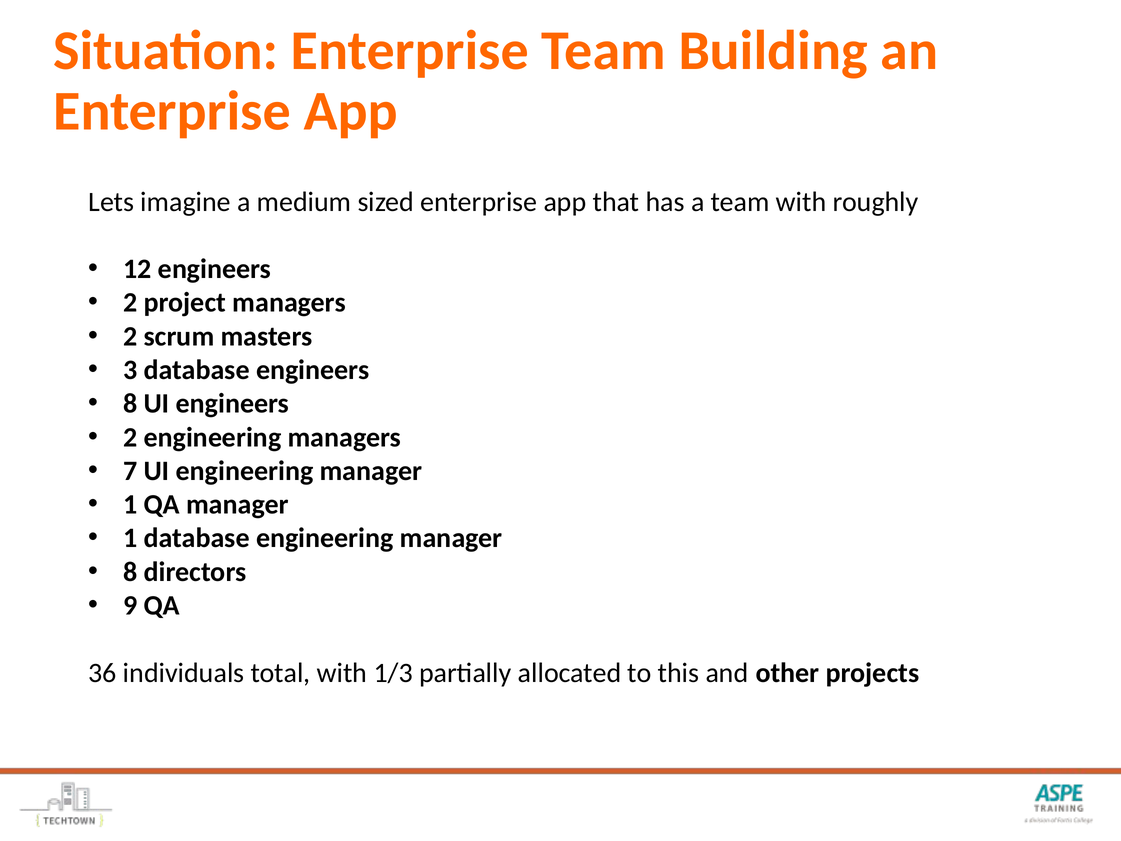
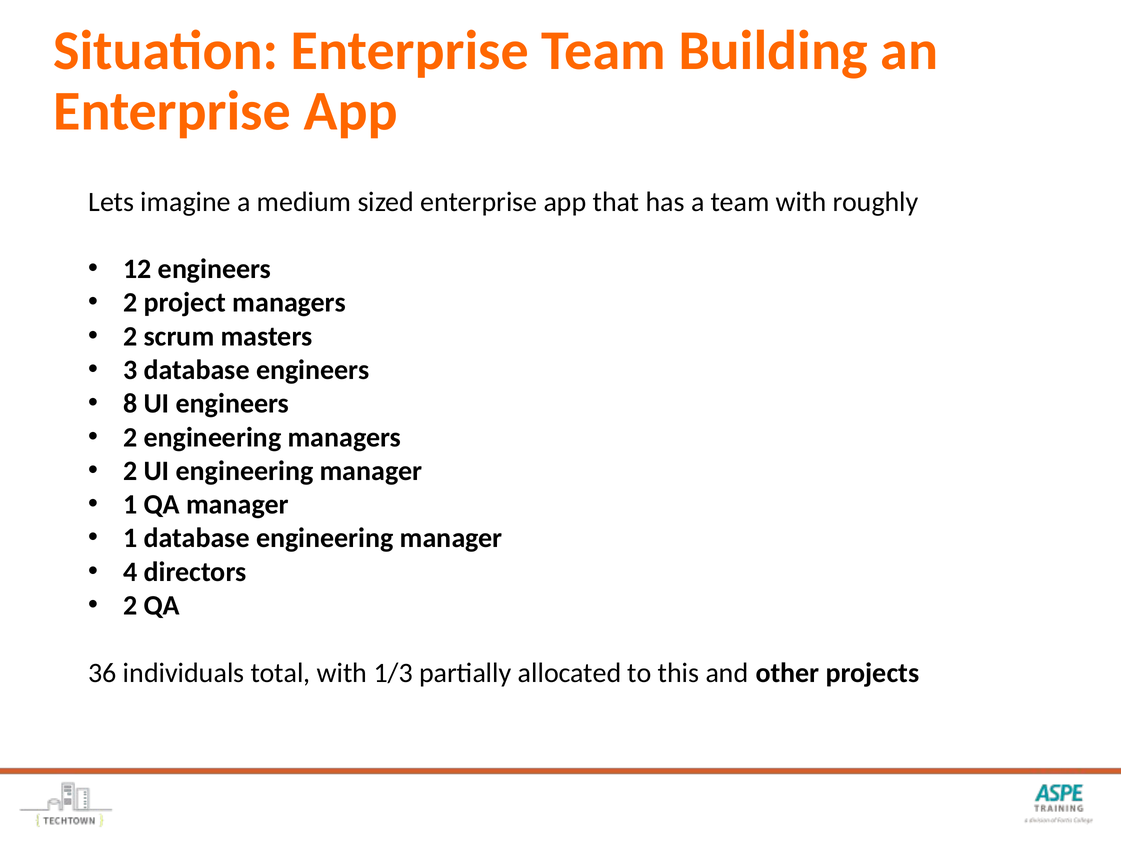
7: 7 -> 2 (130, 471)
8: 8 -> 4 (130, 572)
9: 9 -> 2 (130, 605)
